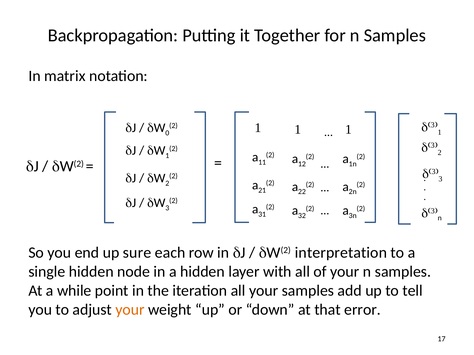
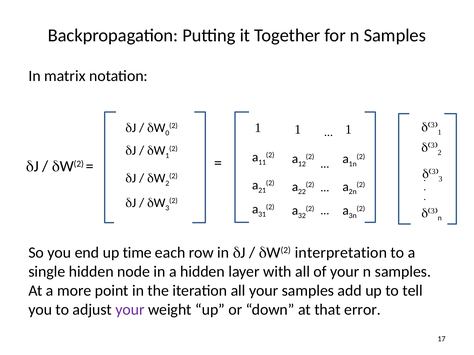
sure: sure -> time (137, 253)
while: while -> more (74, 291)
your colour: orange -> purple (130, 310)
